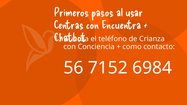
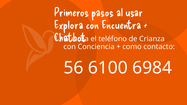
Centras: Centras -> Explora (69, 25)
7152: 7152 -> 6100 (108, 68)
